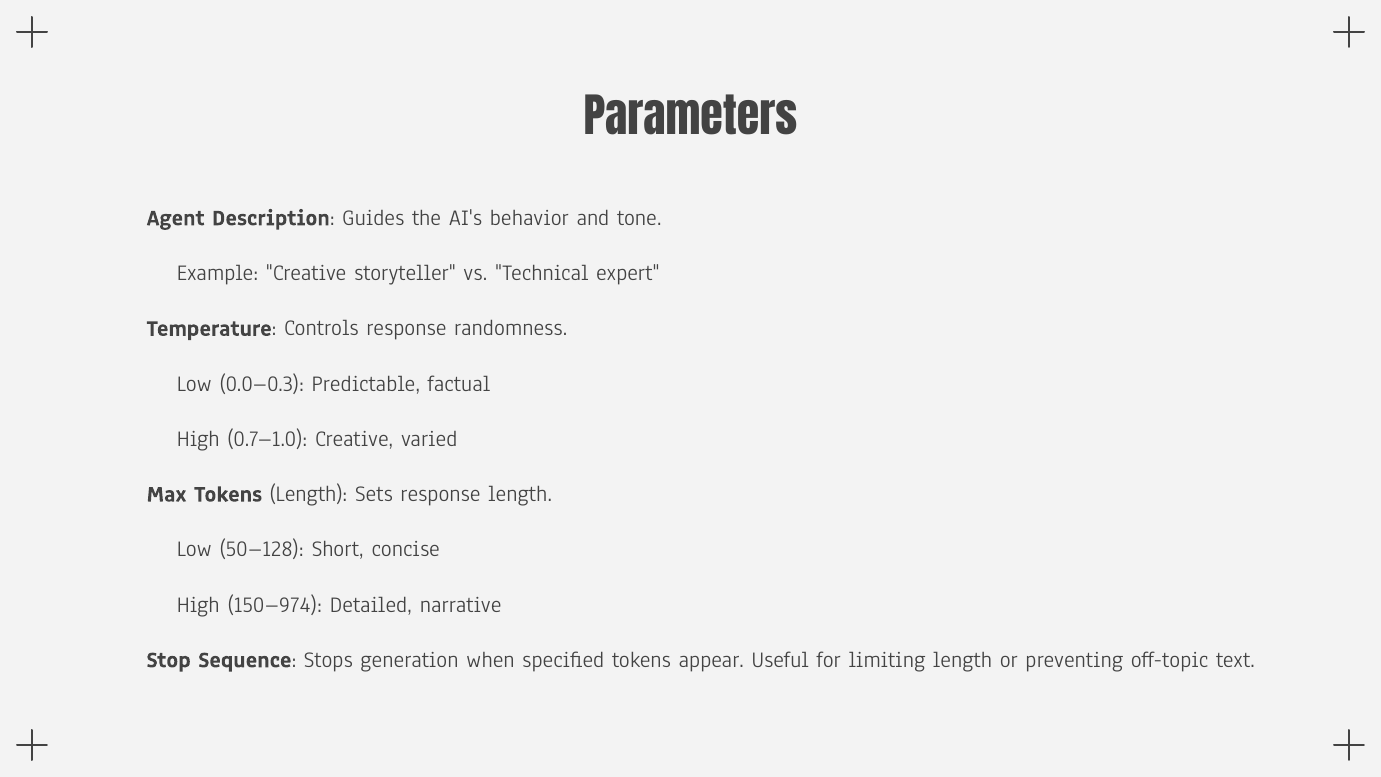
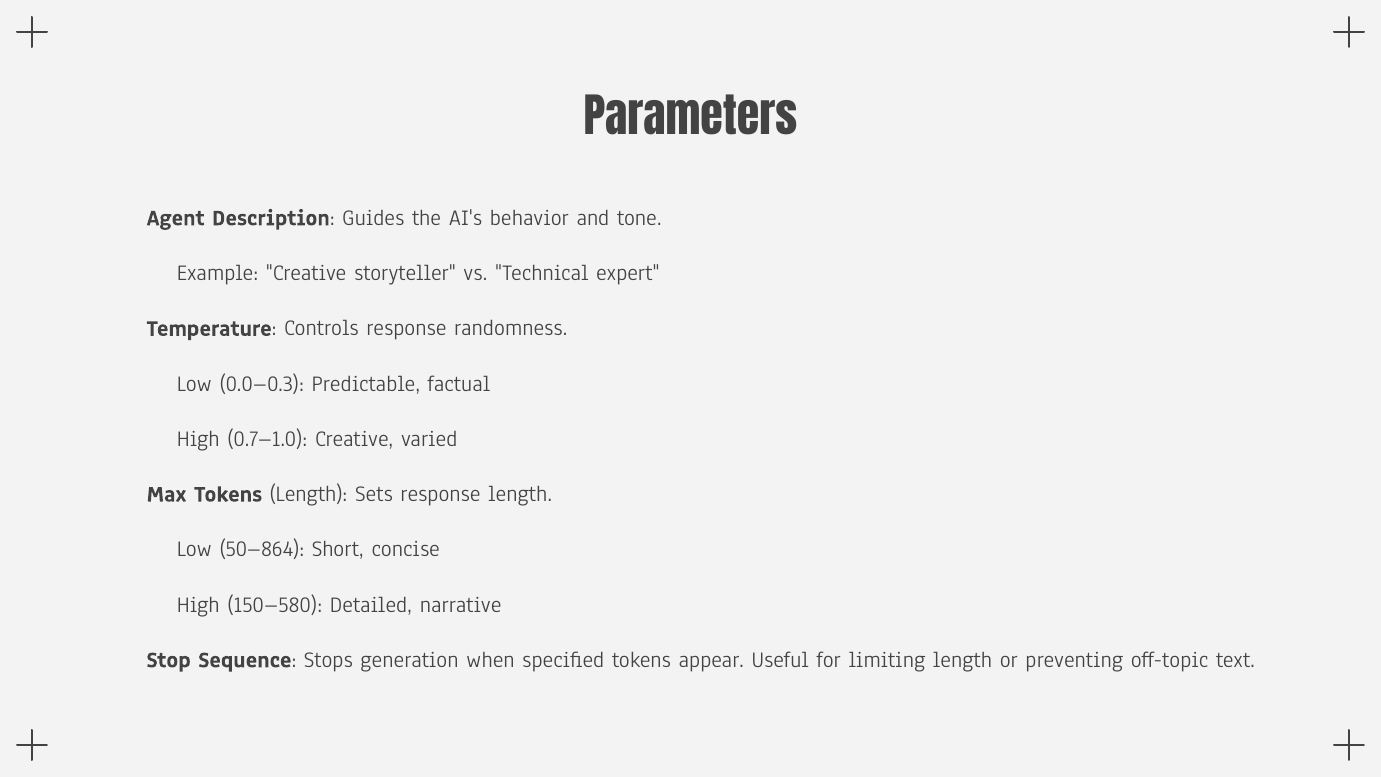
50–128: 50–128 -> 50–864 (262, 549)
150–974: 150–974 -> 150–580 (275, 604)
